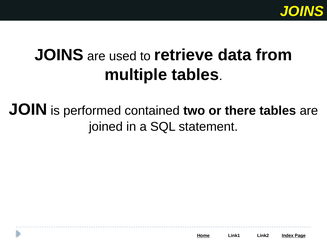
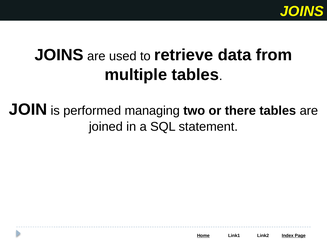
contained: contained -> managing (152, 111)
